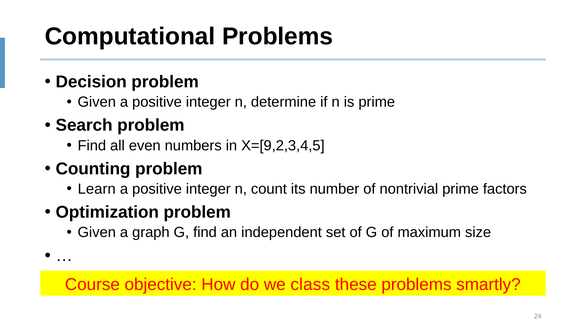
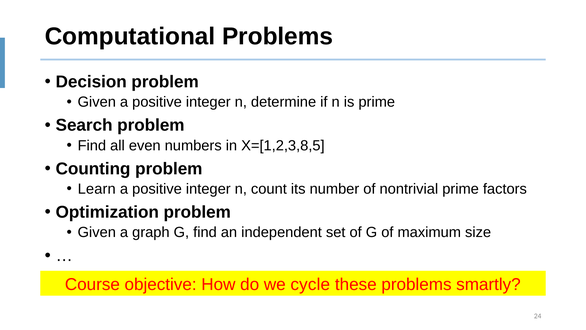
X=[9,2,3,4,5: X=[9,2,3,4,5 -> X=[1,2,3,8,5 (283, 145)
class: class -> cycle (310, 284)
